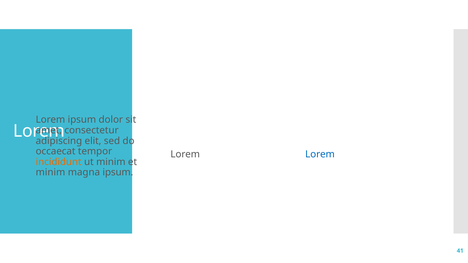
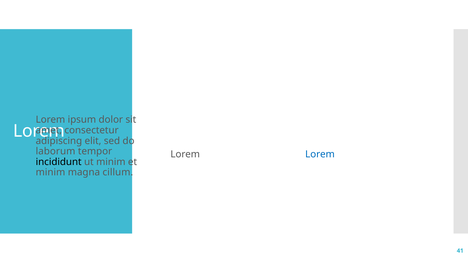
occaecat: occaecat -> laborum (56, 151)
incididunt colour: orange -> black (59, 162)
magna ipsum: ipsum -> cillum (118, 173)
